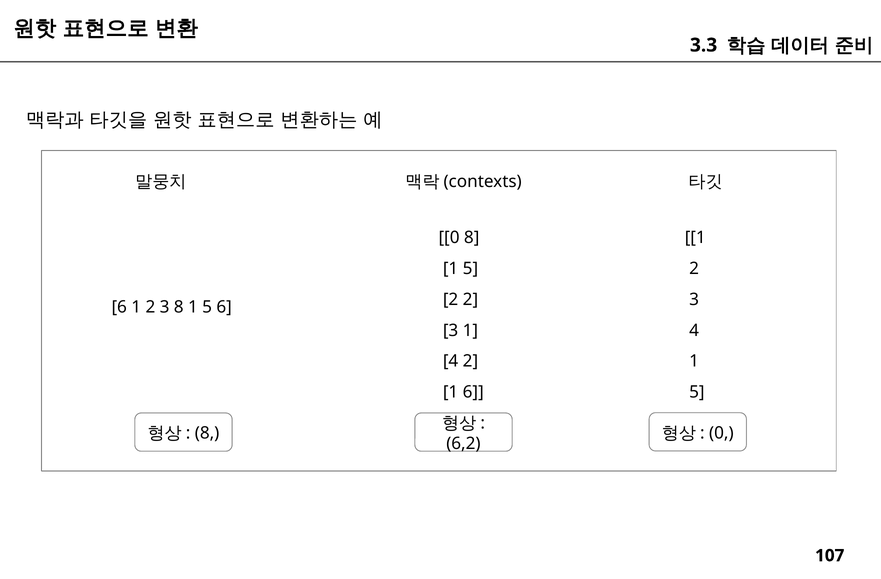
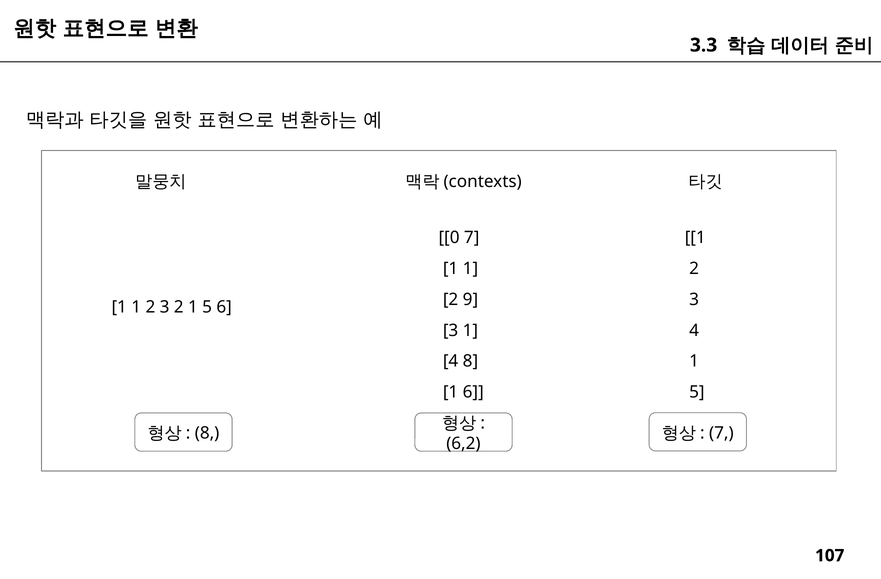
0 8: 8 -> 7 (472, 238)
5: 5 -> 1 (470, 268)
2 2: 2 -> 9 (470, 299)
6: 6 -> 1 (119, 307)
3 8: 8 -> 2 (179, 307)
4 2: 2 -> 8 (470, 361)
0: 0 -> 7 (721, 433)
